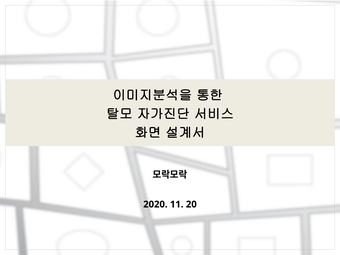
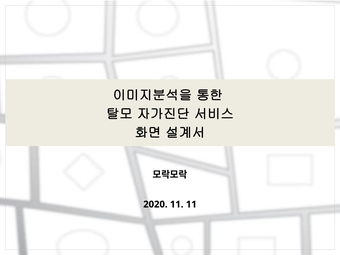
11 20: 20 -> 11 (191, 204)
